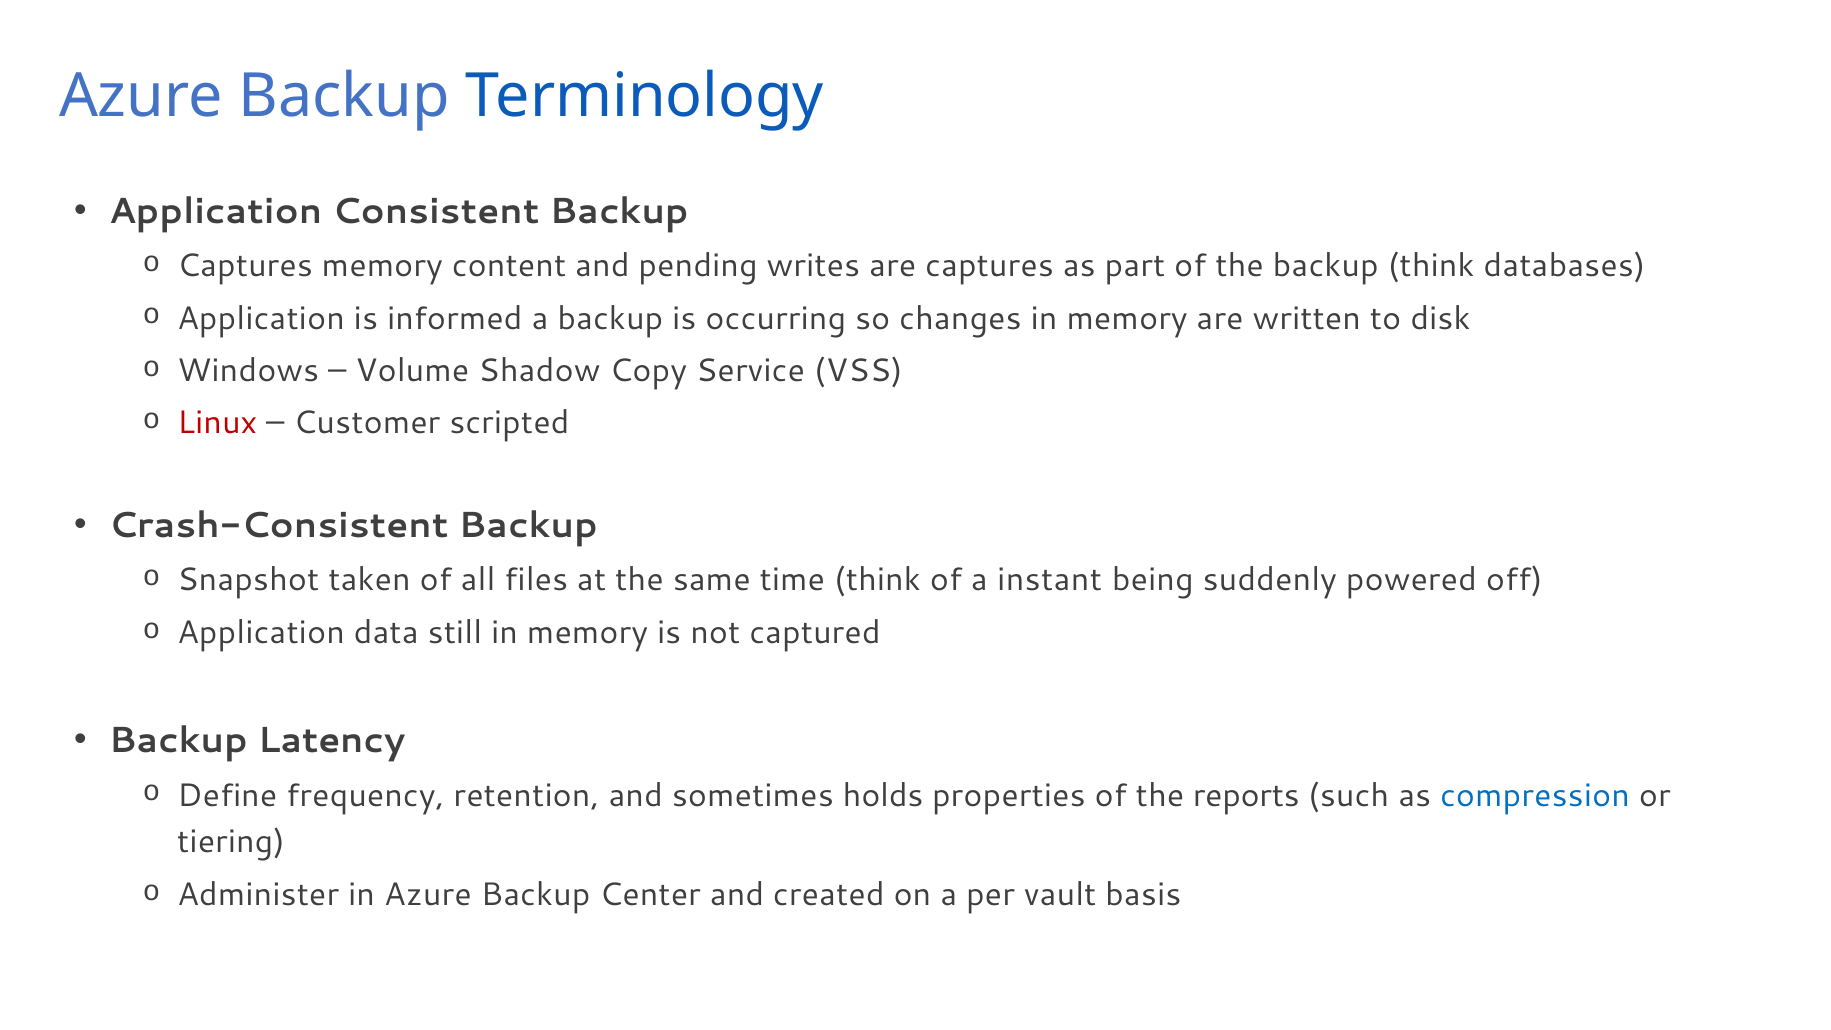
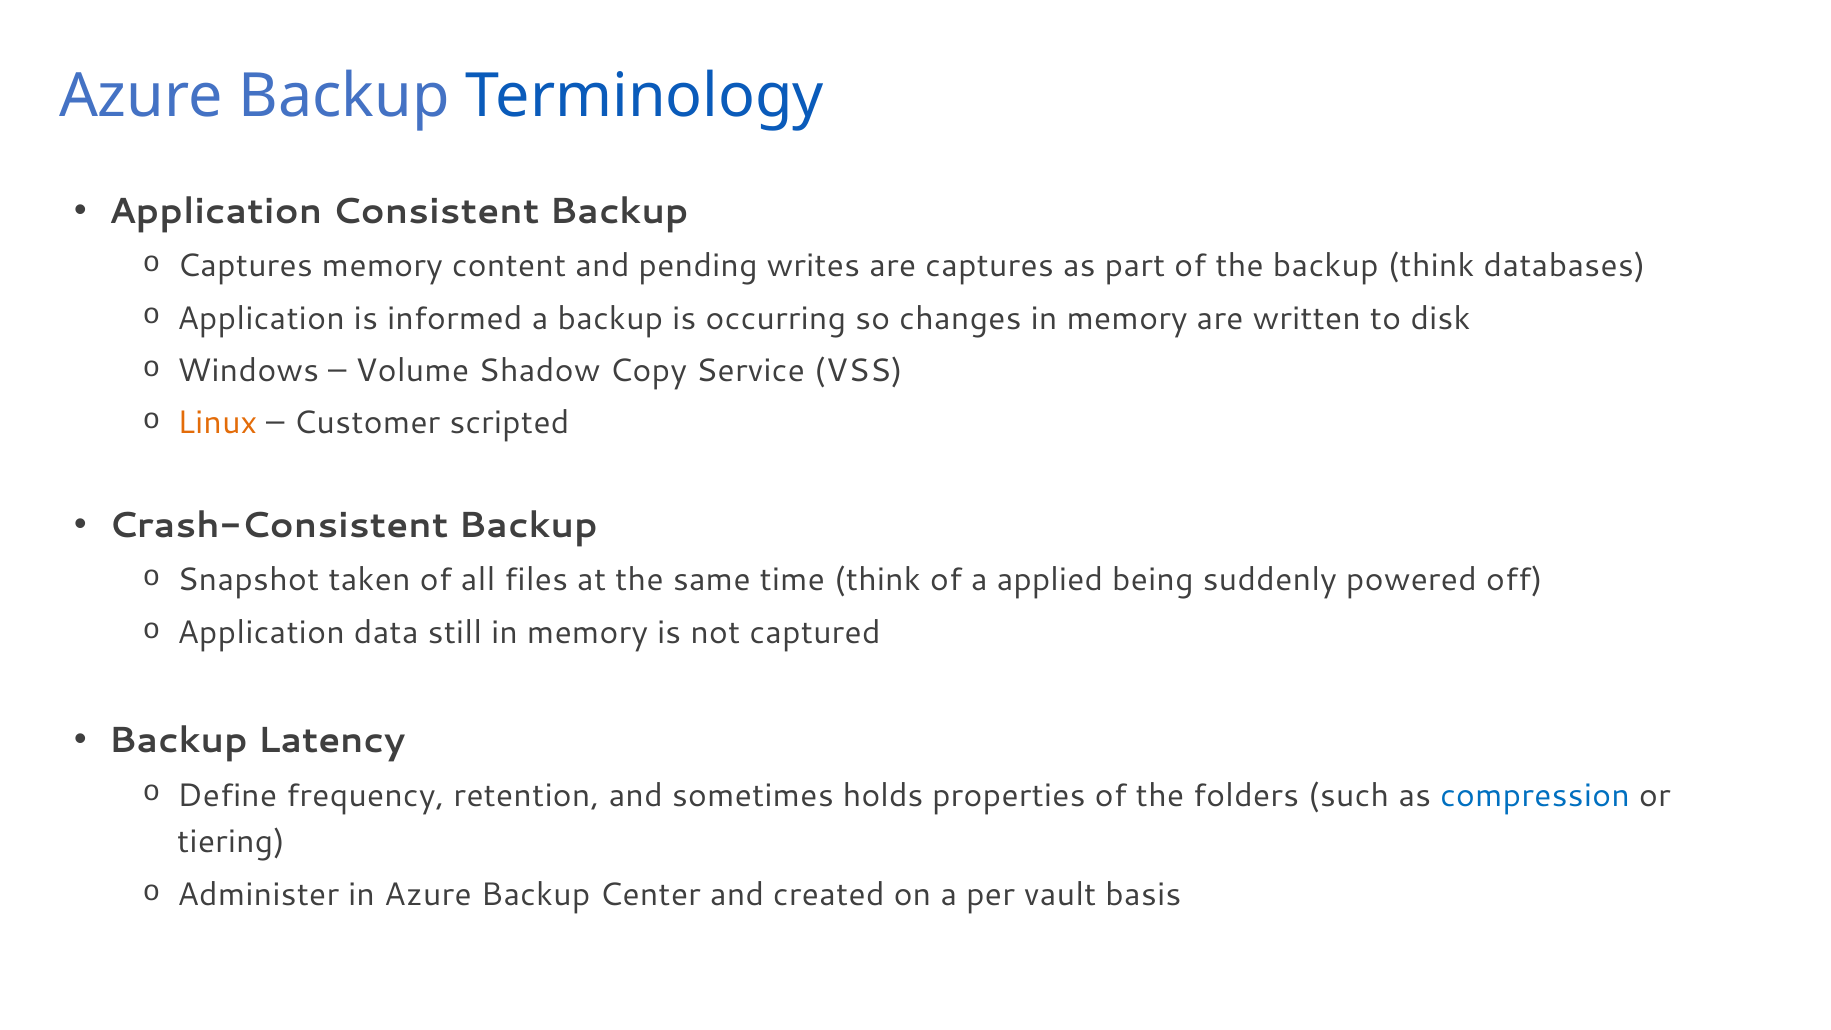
Linux colour: red -> orange (217, 423)
instant: instant -> applied (1050, 580)
reports: reports -> folders (1246, 795)
